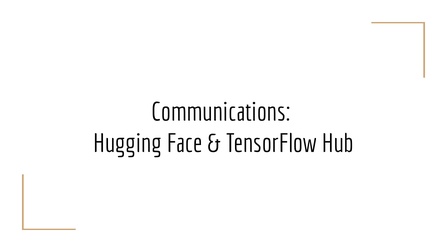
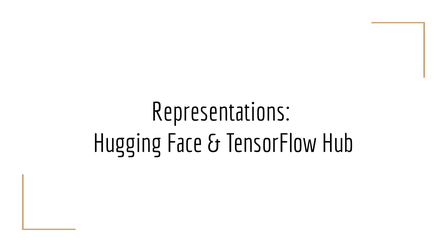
Communications: Communications -> Representations (221, 112)
